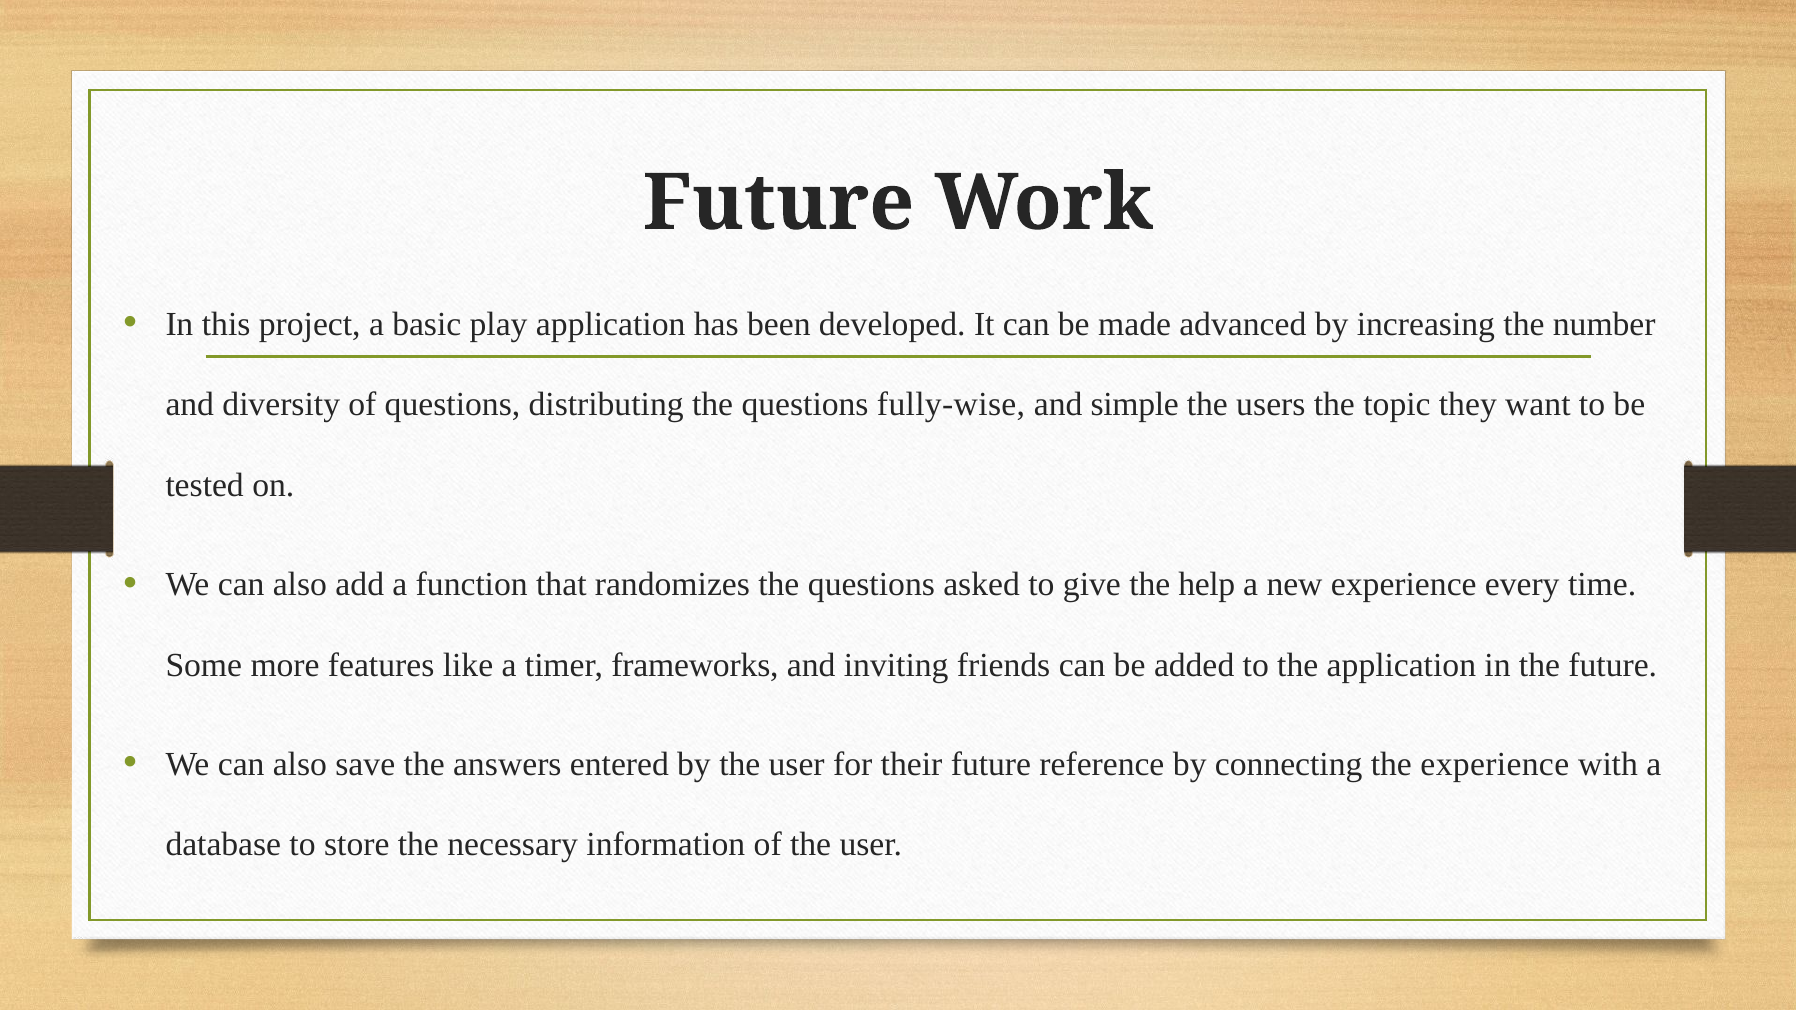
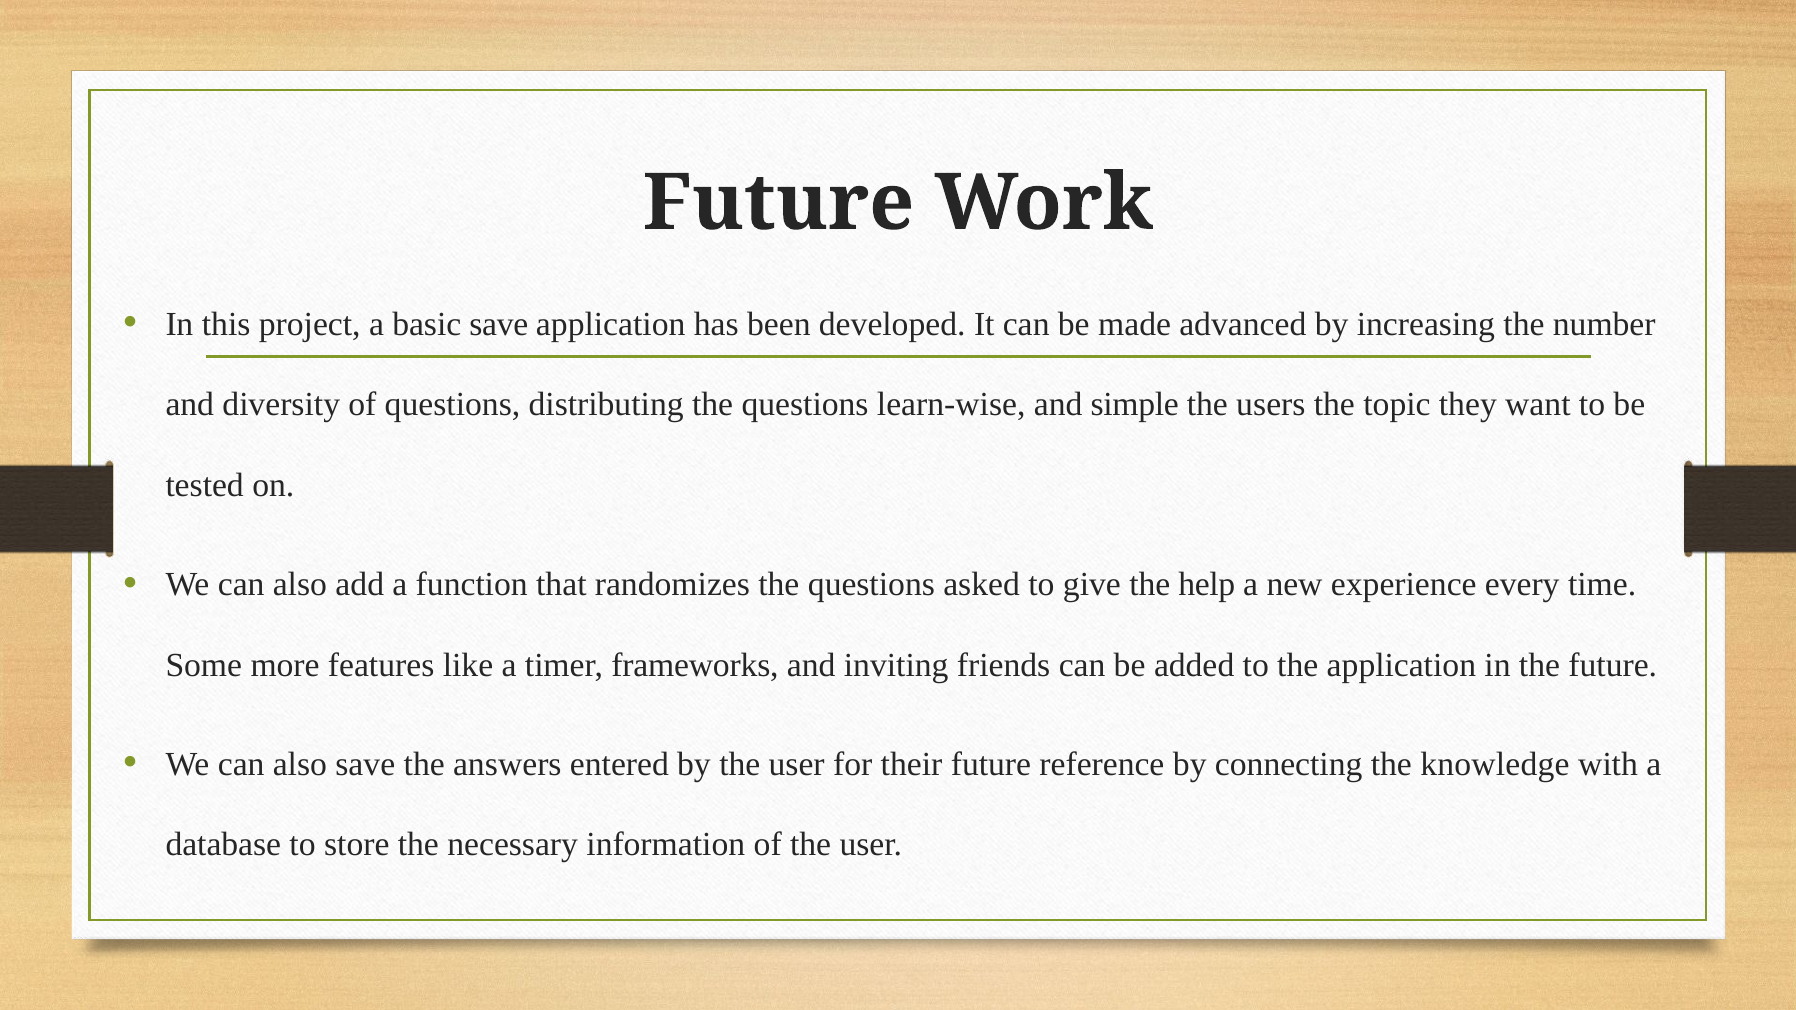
basic play: play -> save (499, 324)
fully-wise: fully-wise -> learn-wise (951, 405)
the experience: experience -> knowledge (1495, 764)
